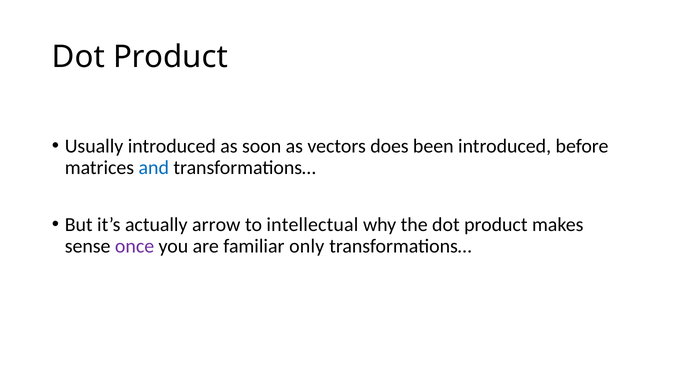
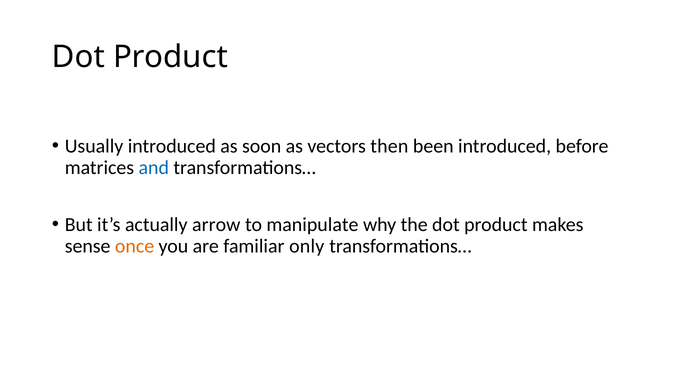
does: does -> then (389, 146)
intellectual: intellectual -> manipulate (312, 225)
once colour: purple -> orange (135, 246)
